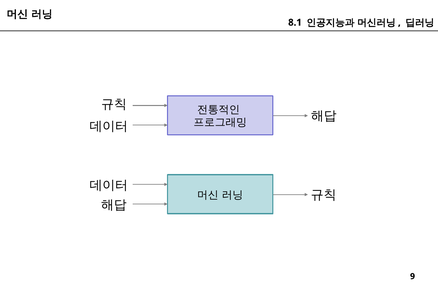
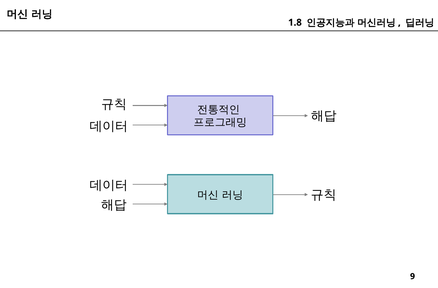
8.1: 8.1 -> 1.8 (295, 22)
